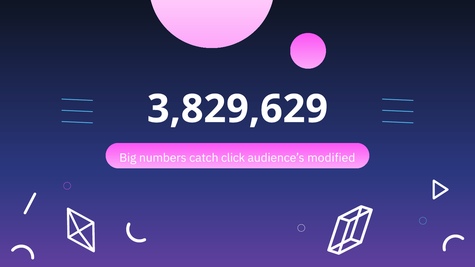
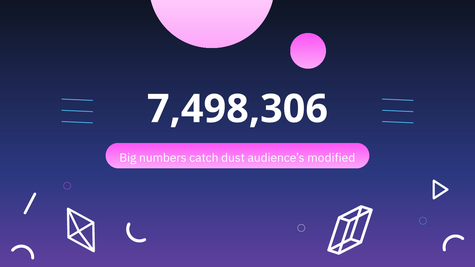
3,829,629: 3,829,629 -> 7,498,306 (237, 109)
click: click -> dust (233, 158)
